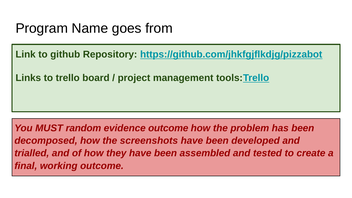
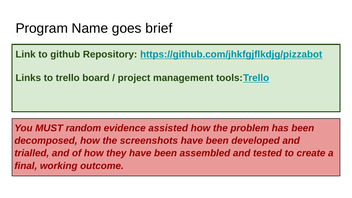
from: from -> brief (159, 28)
evidence outcome: outcome -> assisted (168, 128)
